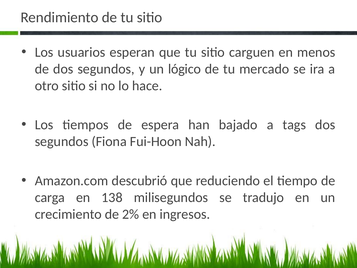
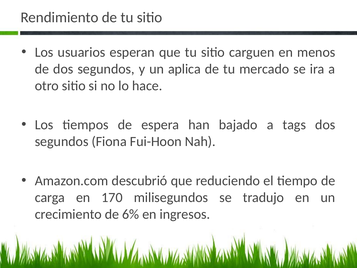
lógico: lógico -> aplica (184, 69)
138: 138 -> 170 (112, 197)
2%: 2% -> 6% (131, 214)
